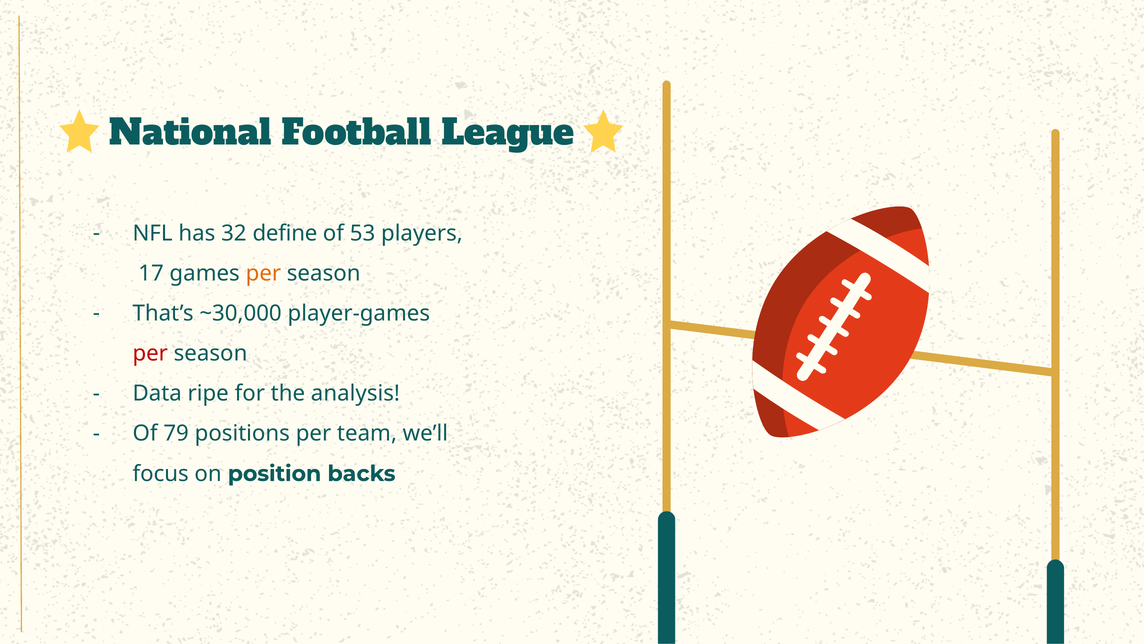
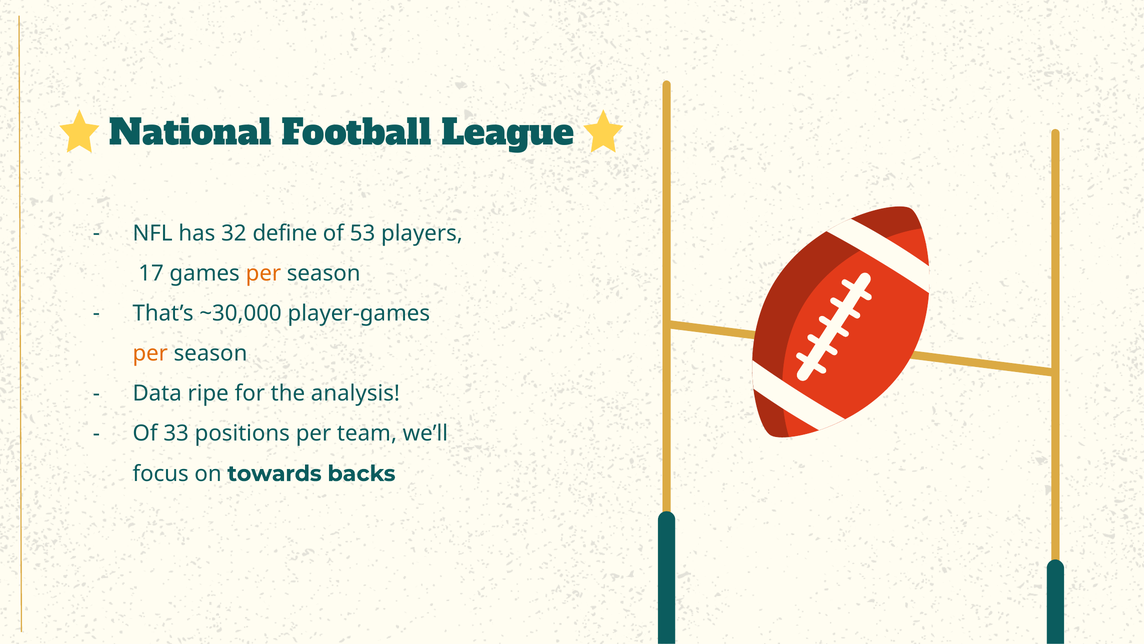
per colour: red -> orange (150, 353)
79: 79 -> 33 (176, 433)
position: position -> towards (275, 473)
